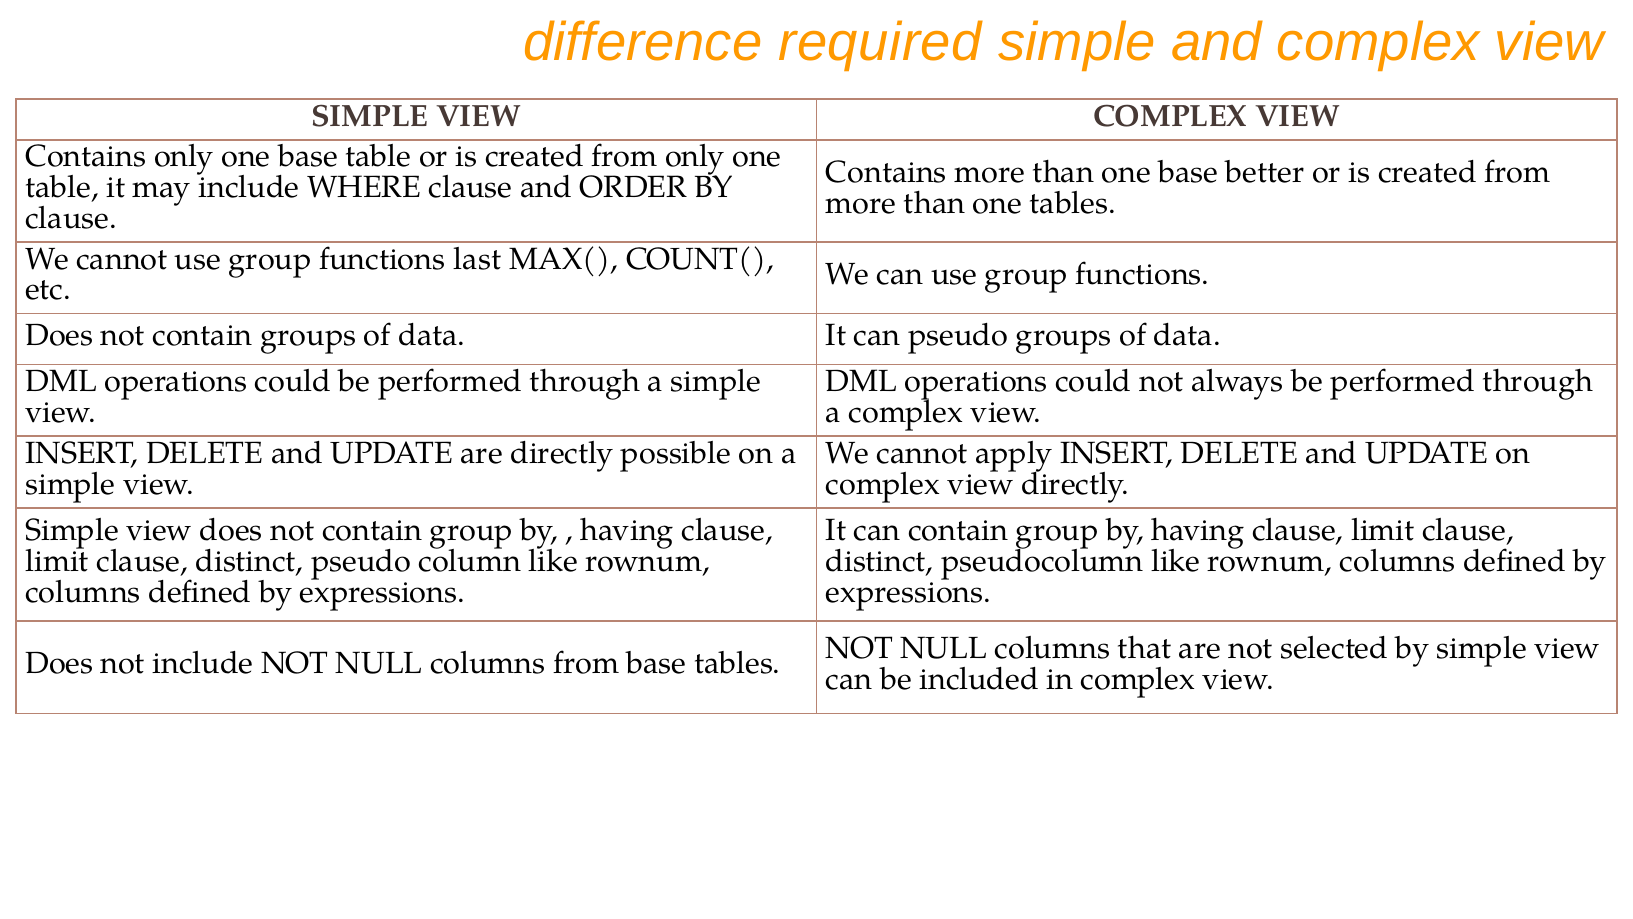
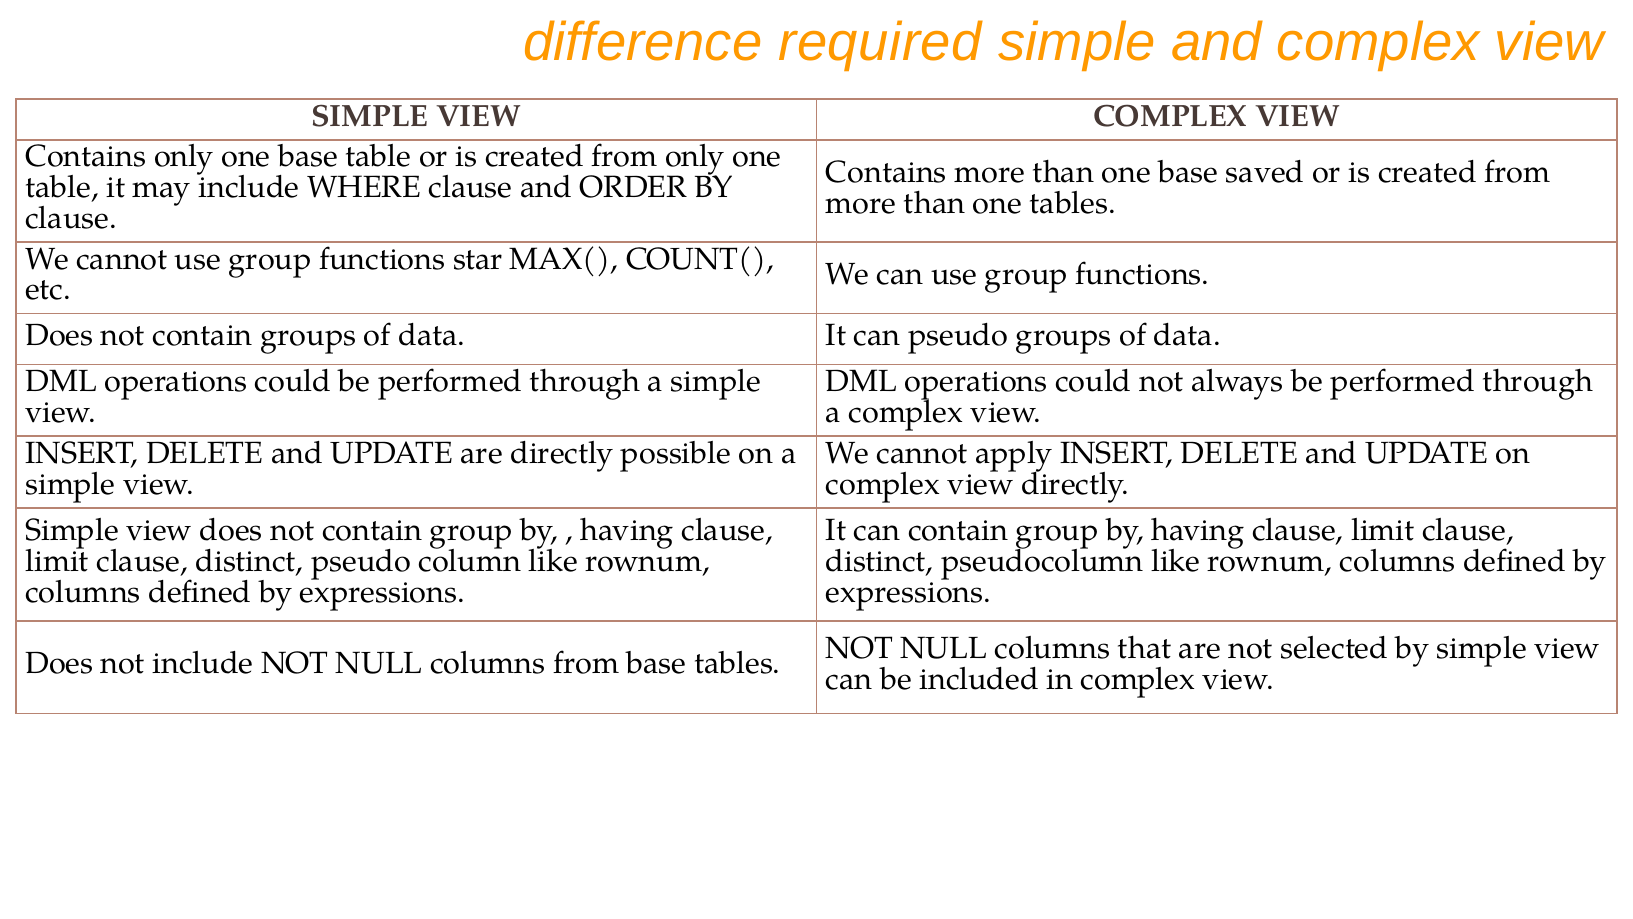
better: better -> saved (1265, 172)
last: last -> star (478, 259)
